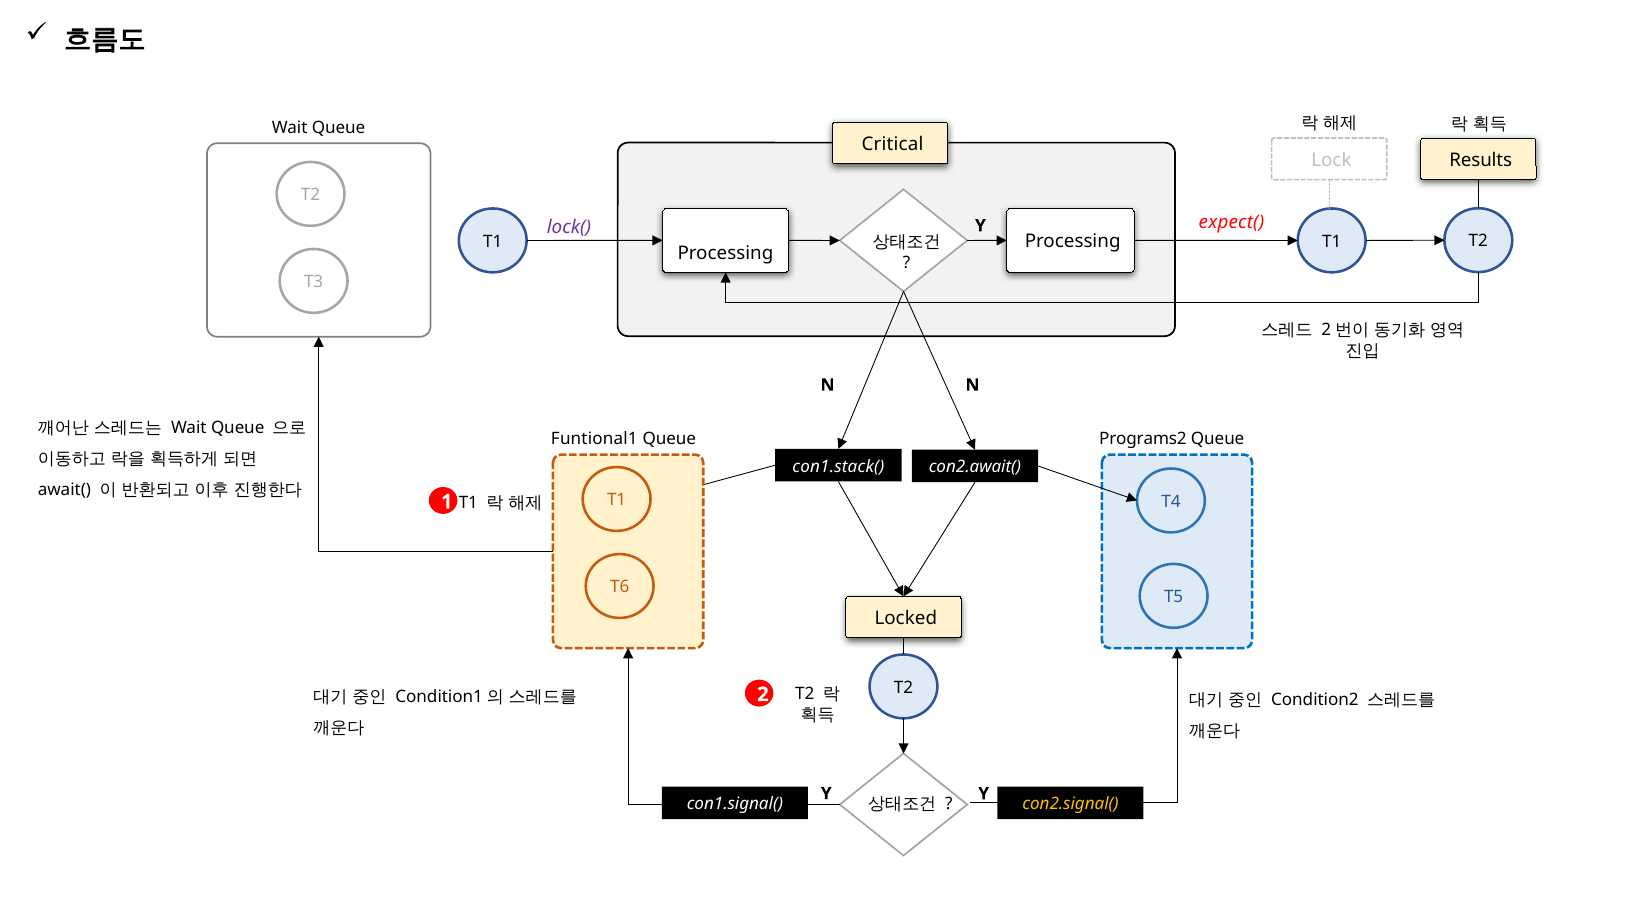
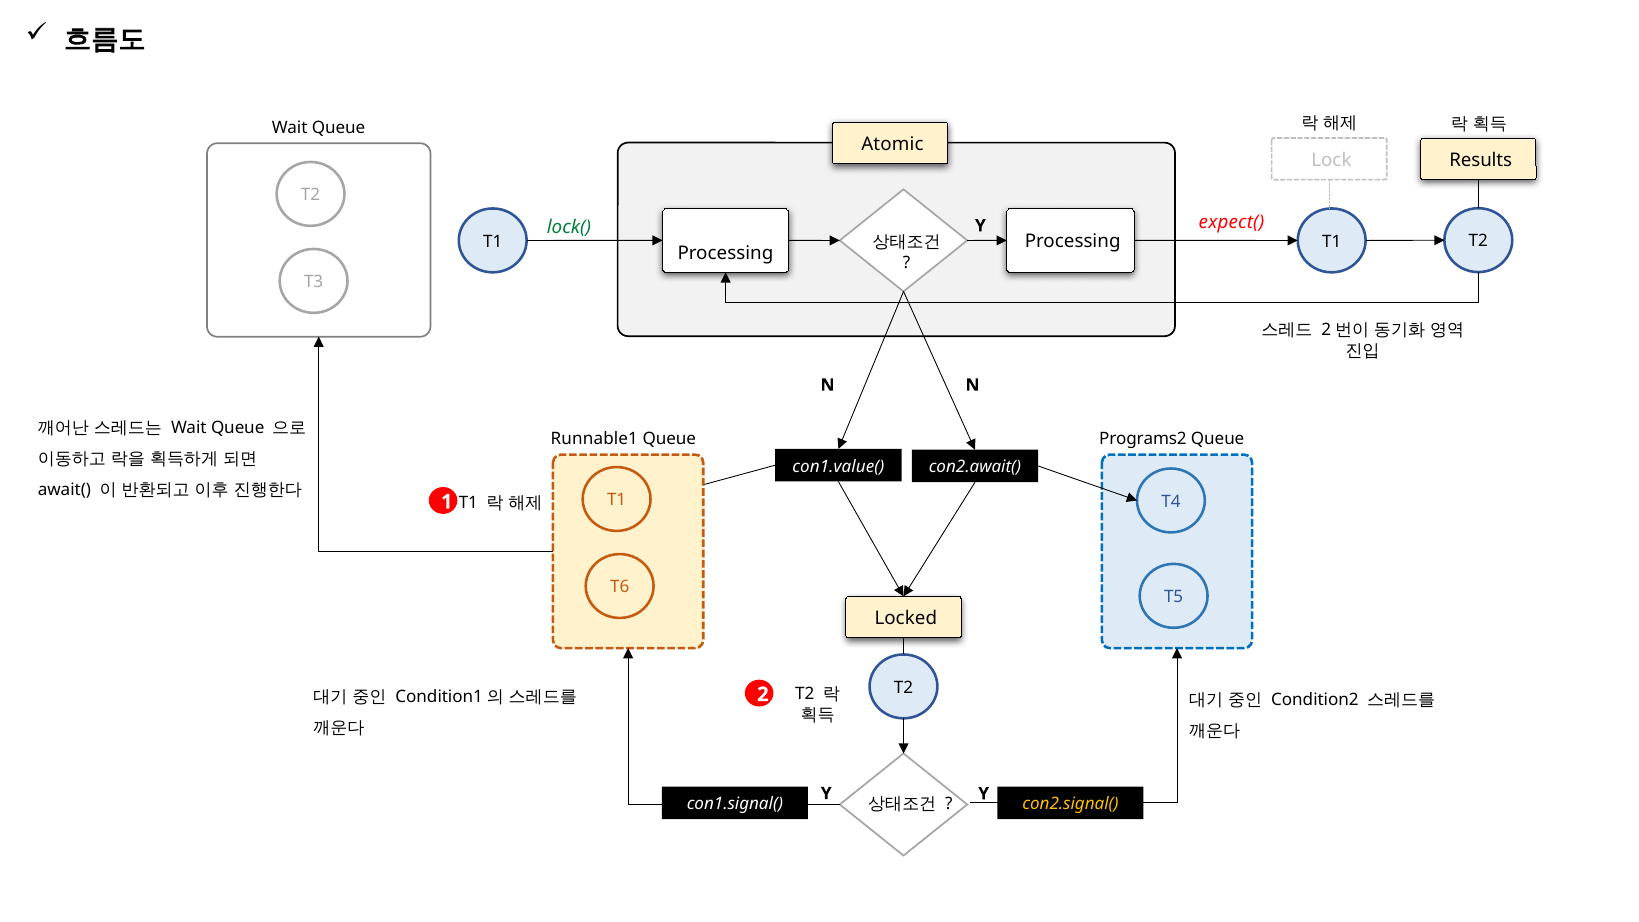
Critical: Critical -> Atomic (893, 144)
lock( colour: purple -> green (569, 227)
Funtional1: Funtional1 -> Runnable1 (594, 439)
con1.stack(: con1.stack( -> con1.value( (838, 466)
